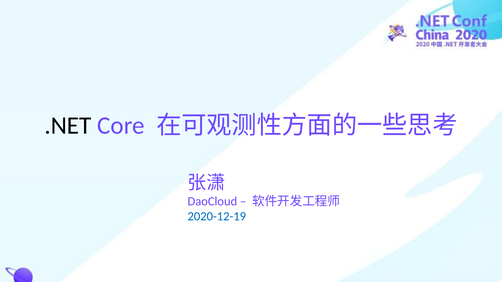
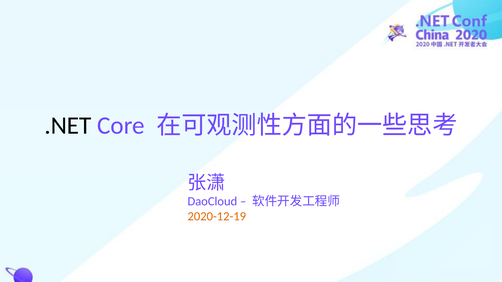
2020-12-19 colour: blue -> orange (217, 217)
